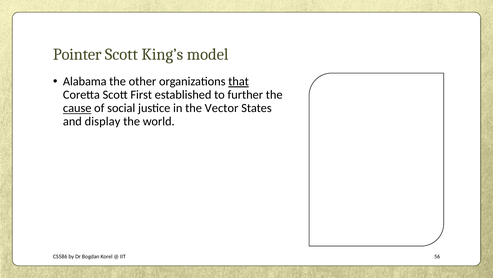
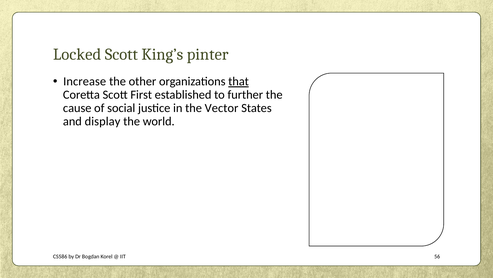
Pointer: Pointer -> Locked (77, 54)
model: model -> pinter (208, 54)
Alabama: Alabama -> Increase (85, 81)
cause underline: present -> none (77, 108)
